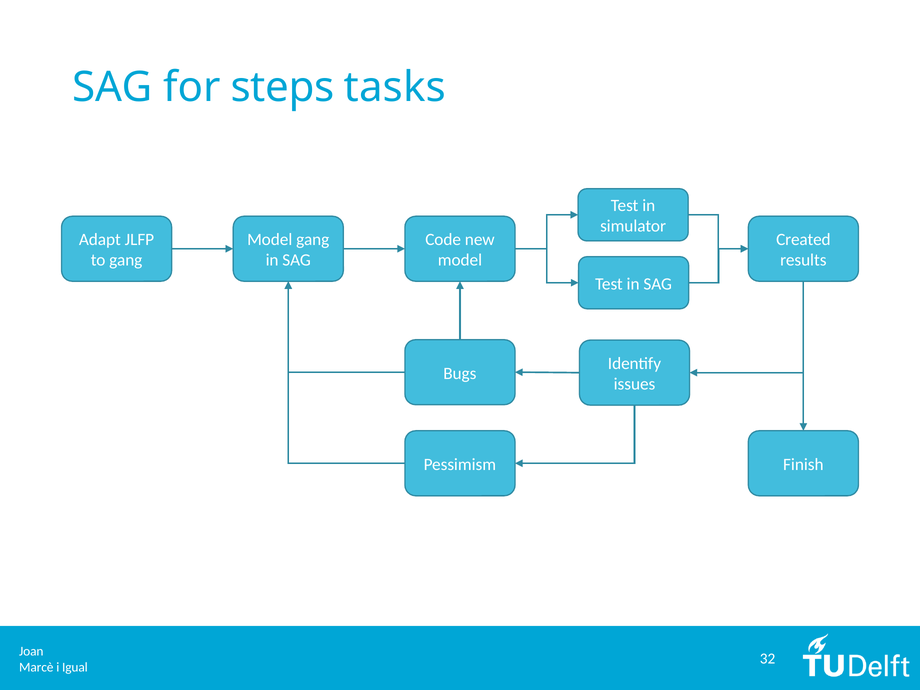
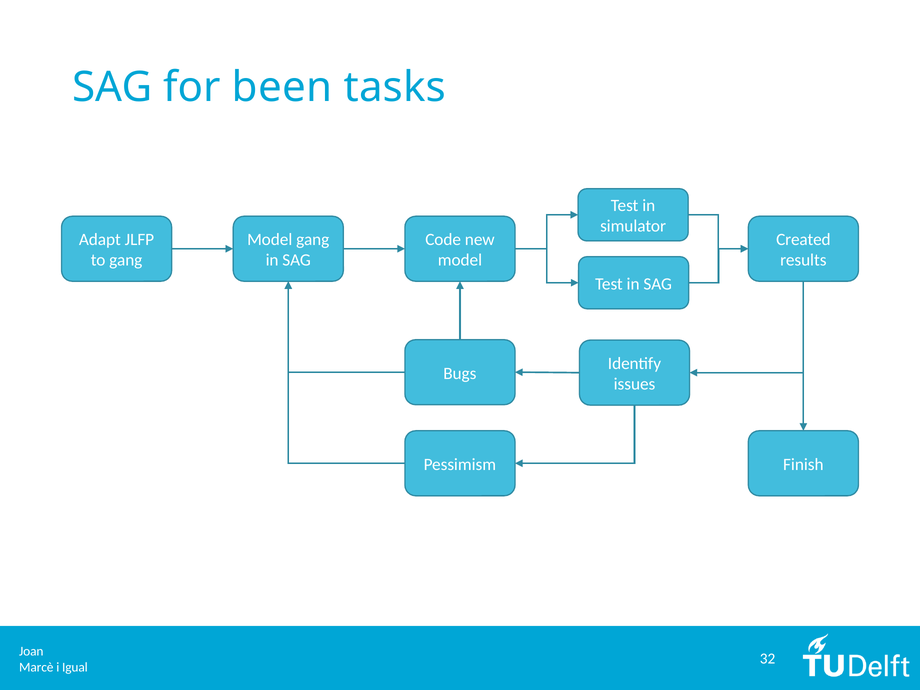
steps: steps -> been (282, 88)
